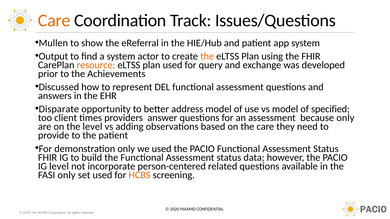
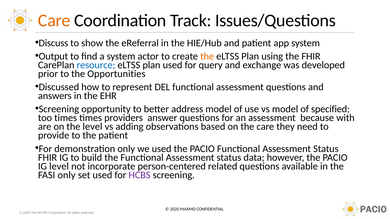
Mullen: Mullen -> Discuss (53, 43)
resource colour: orange -> blue (96, 65)
Achievements: Achievements -> Opportunities (116, 74)
Disparate: Disparate -> Screening (59, 109)
too client: client -> times (66, 118)
because only: only -> with (345, 118)
HCBS colour: orange -> purple (140, 175)
